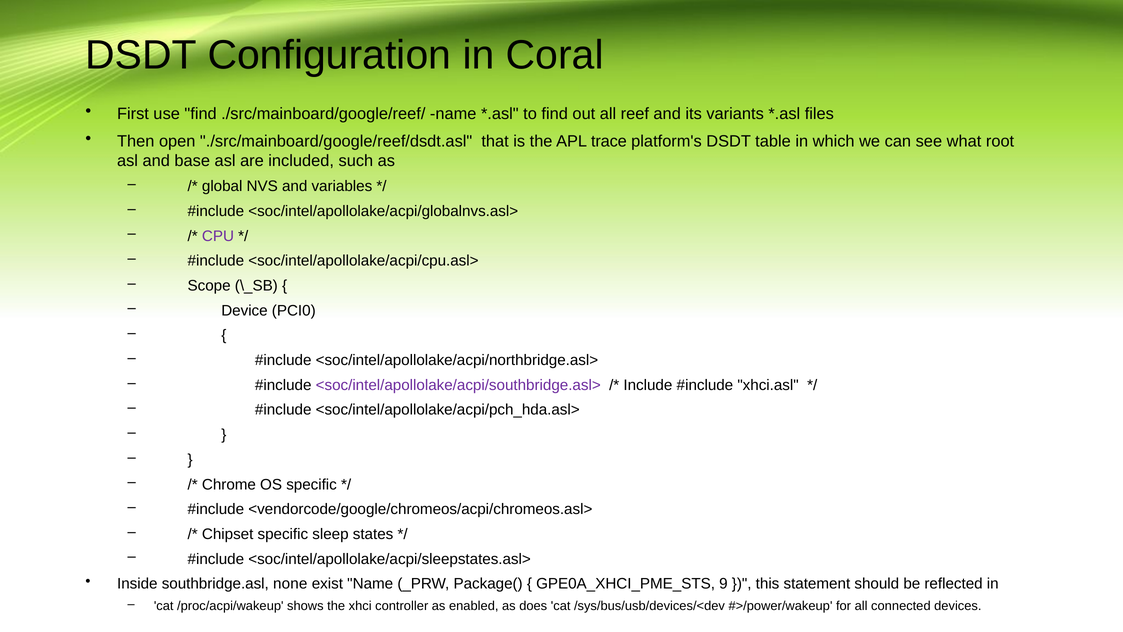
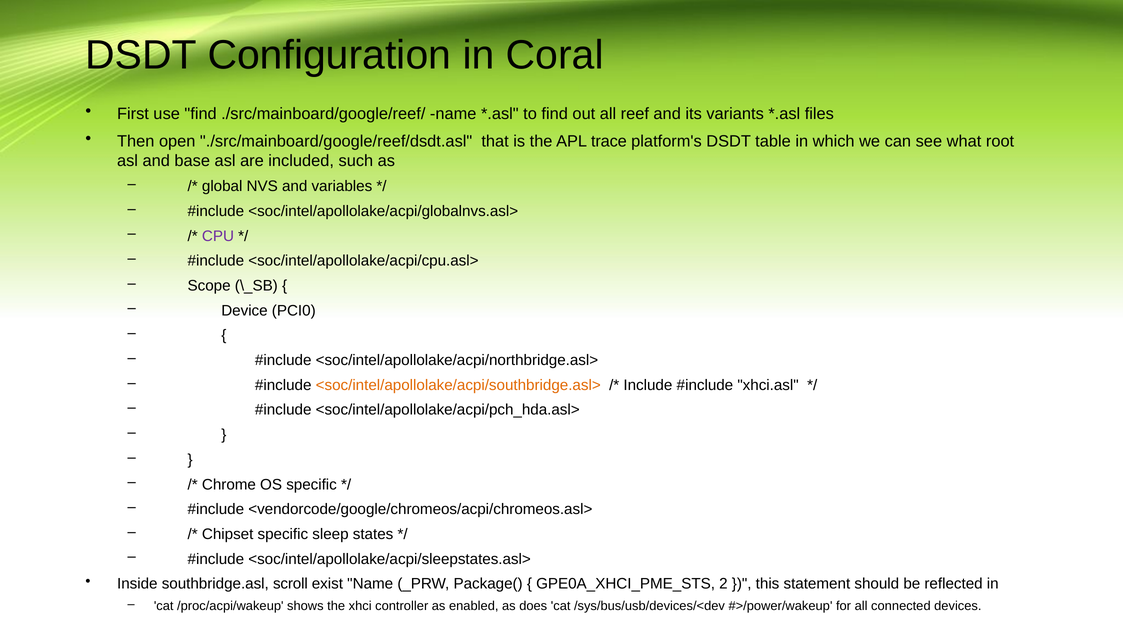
<soc/intel/apollolake/acpi/southbridge.asl> colour: purple -> orange (458, 385)
none: none -> scroll (290, 584)
9: 9 -> 2 (723, 584)
